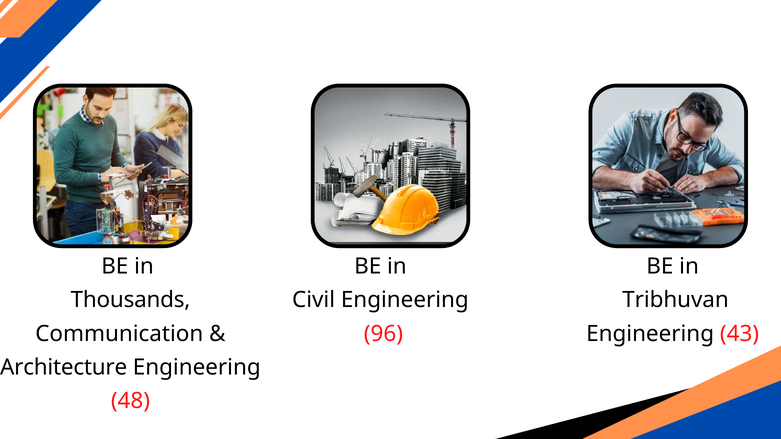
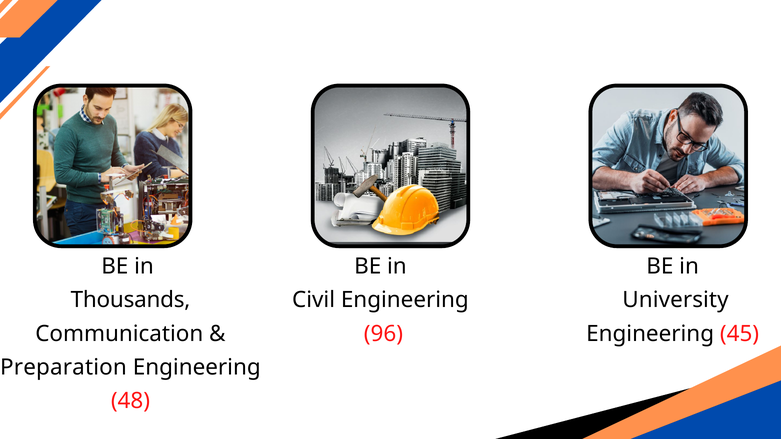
Tribhuvan: Tribhuvan -> University (675, 300)
43: 43 -> 45 (740, 334)
Architecture: Architecture -> Preparation (63, 368)
